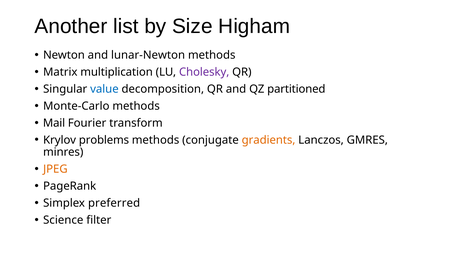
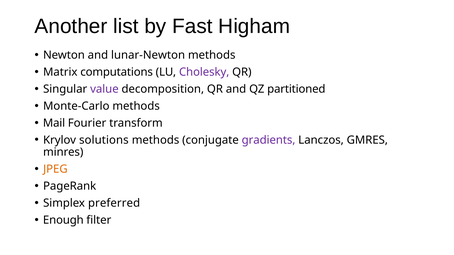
Size: Size -> Fast (192, 26)
multiplication: multiplication -> computations (117, 72)
value colour: blue -> purple (104, 89)
problems: problems -> solutions (104, 140)
gradients colour: orange -> purple (269, 140)
Science: Science -> Enough (63, 220)
